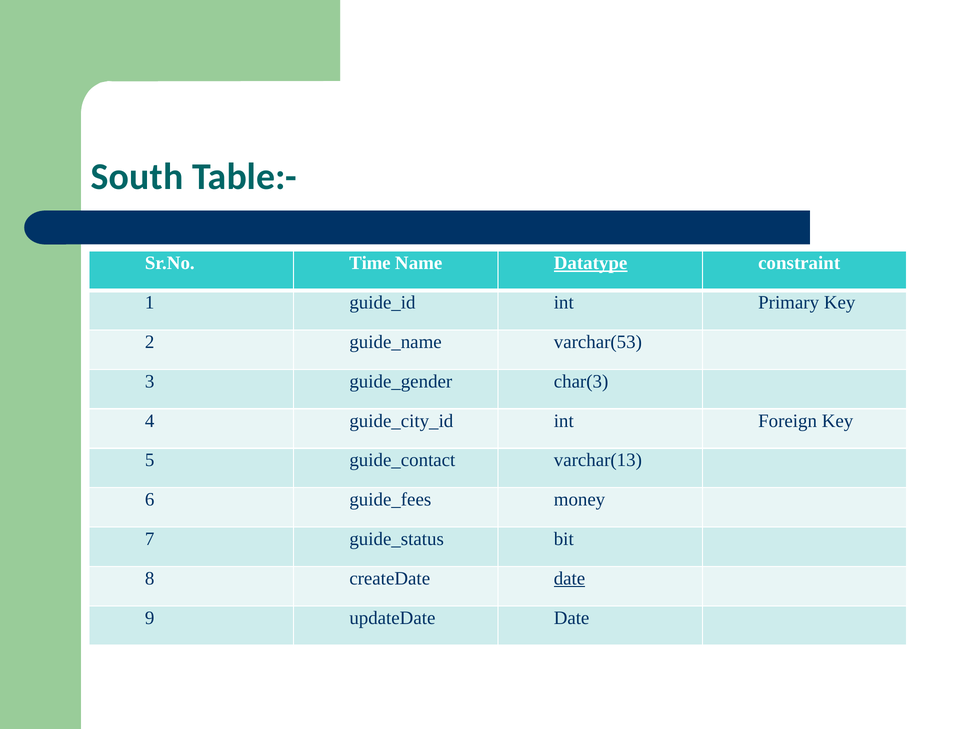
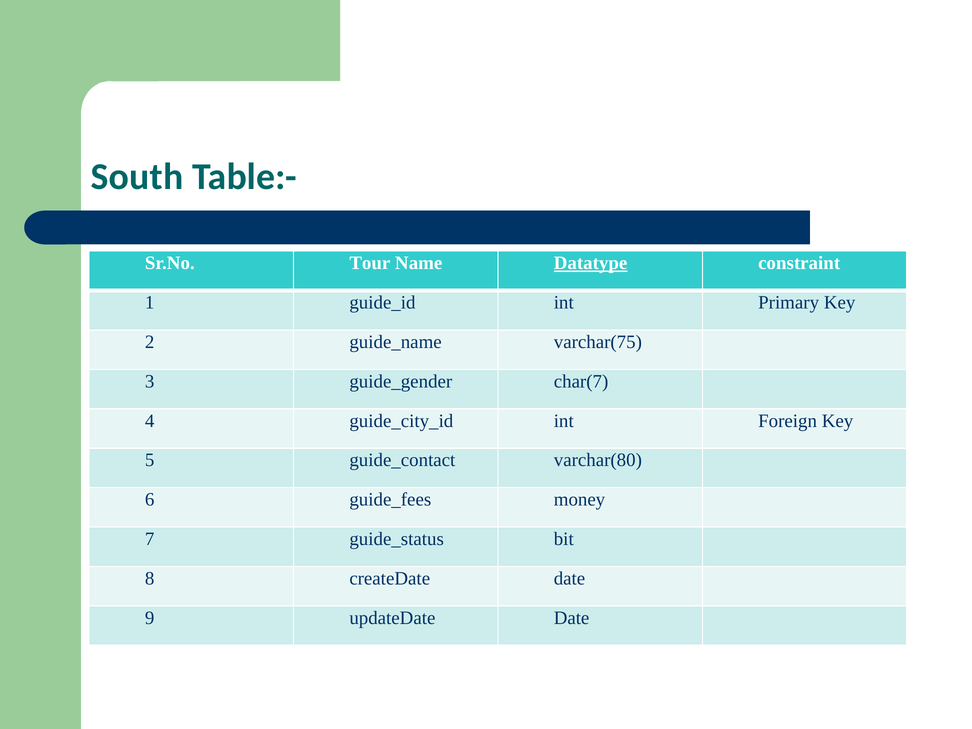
Time: Time -> Tour (370, 263)
varchar(53: varchar(53 -> varchar(75 (598, 342)
char(3: char(3 -> char(7 (581, 381)
varchar(13: varchar(13 -> varchar(80 (598, 460)
date underline: present -> none (569, 578)
